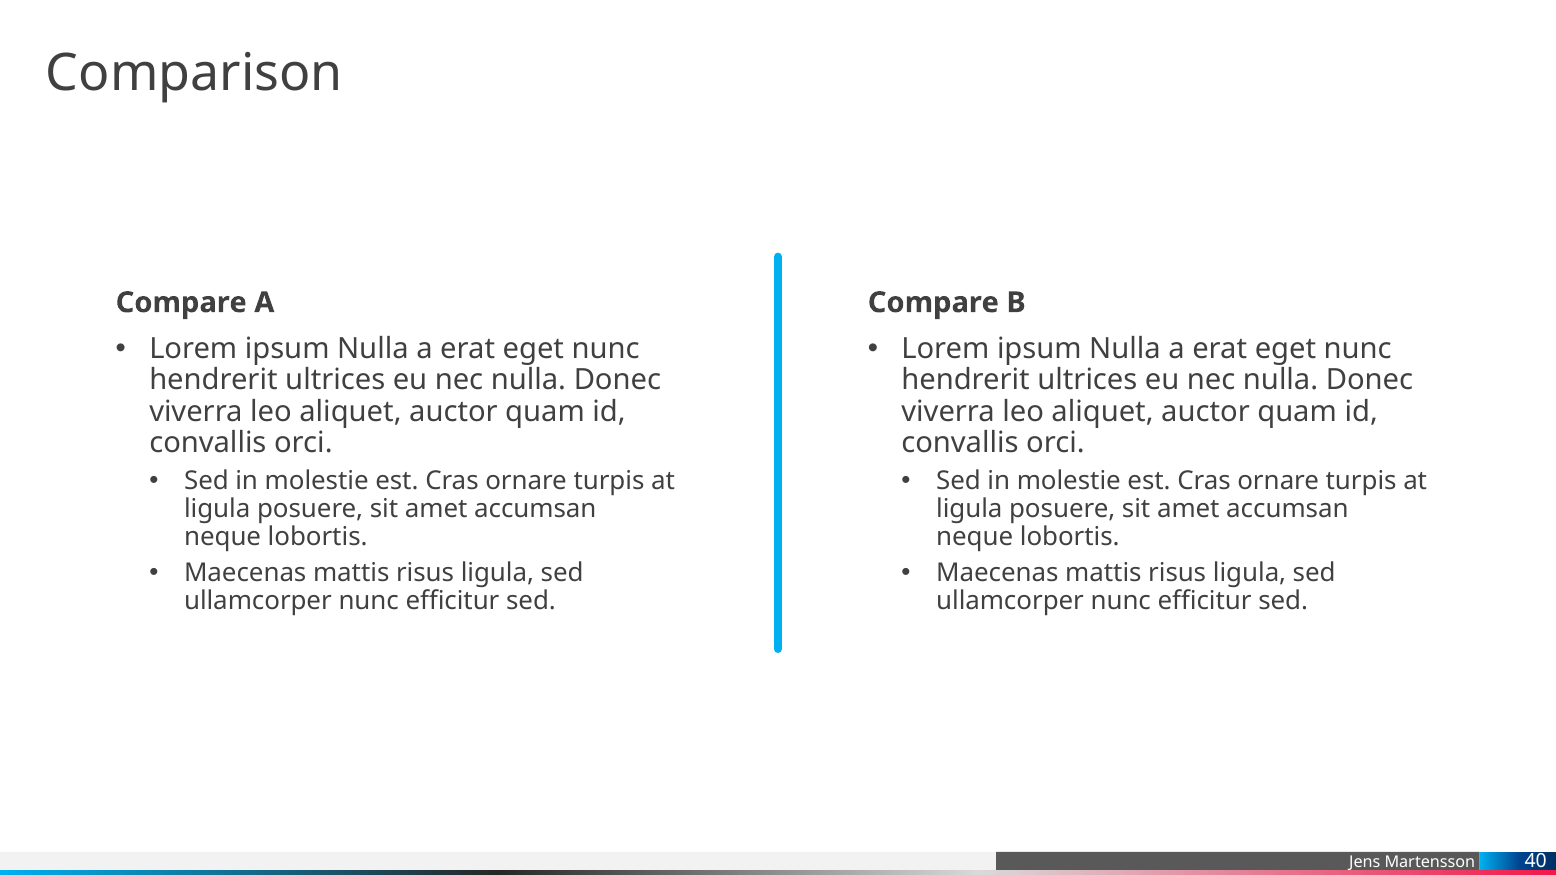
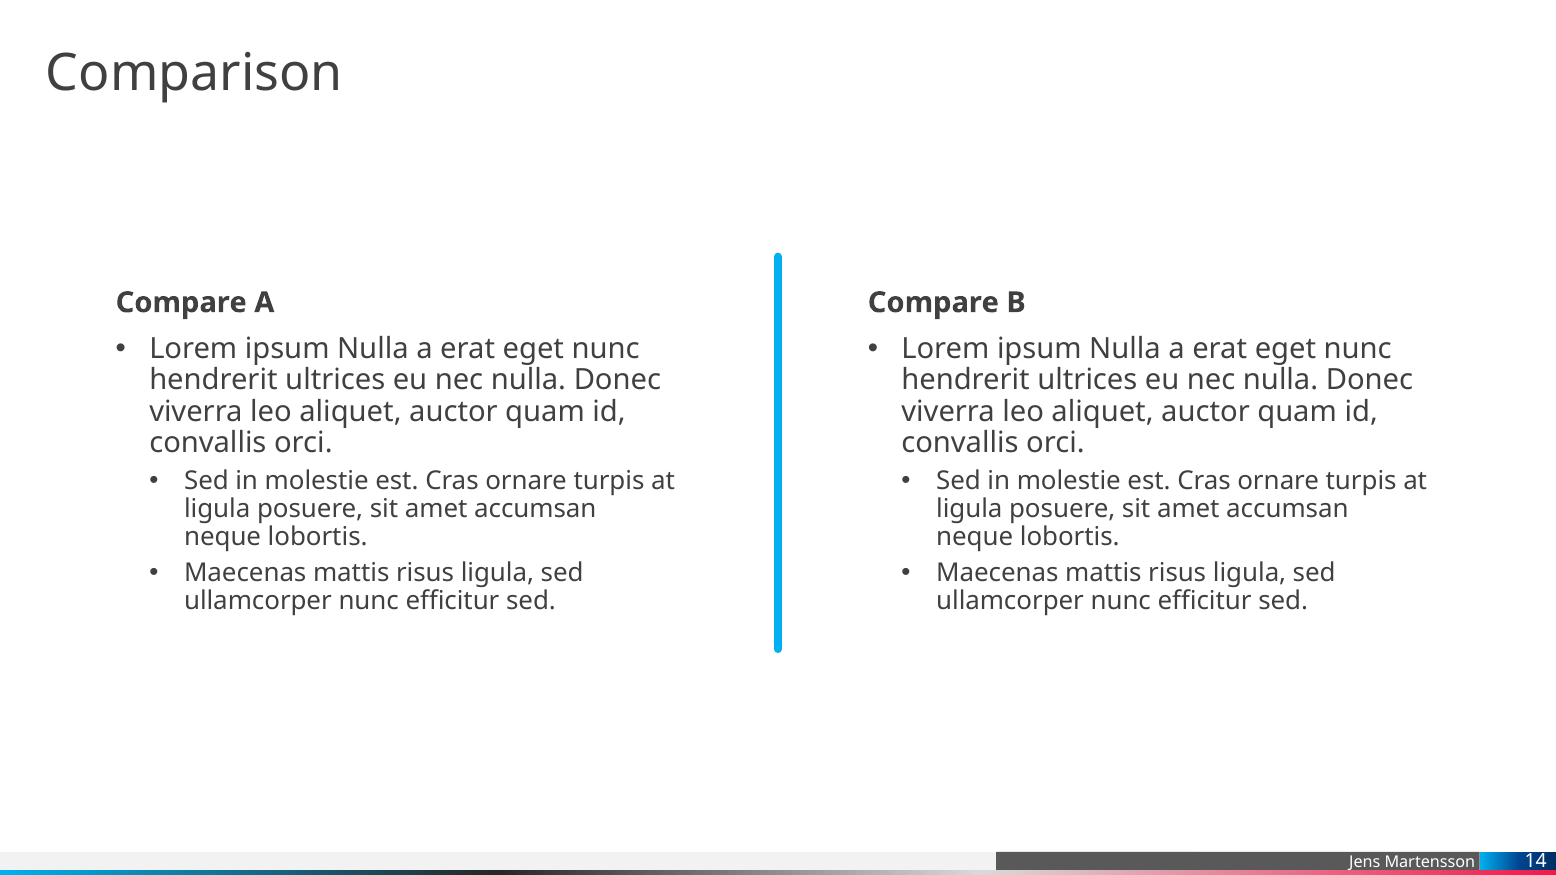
40: 40 -> 14 (1536, 861)
